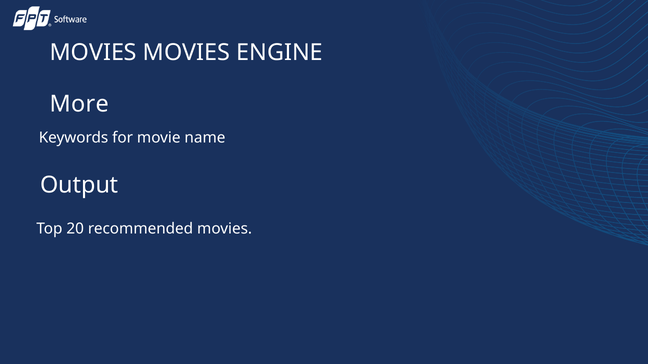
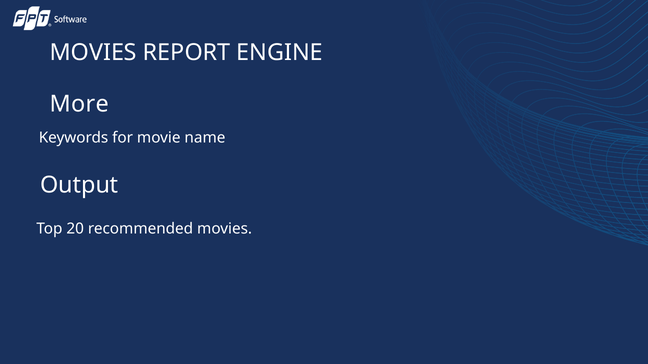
MOVIES MOVIES: MOVIES -> REPORT (187, 53)
